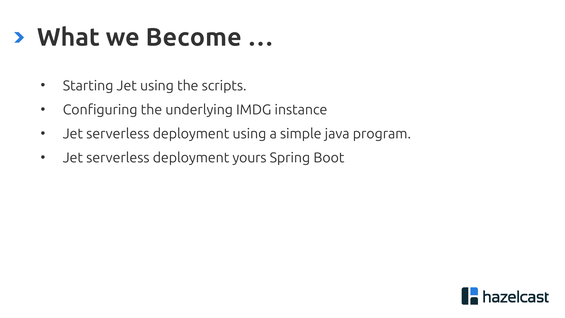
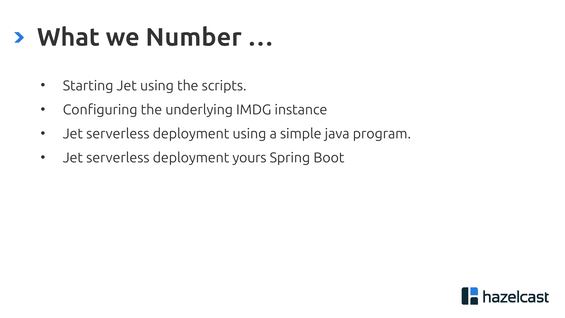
Become: Become -> Number (194, 37)
